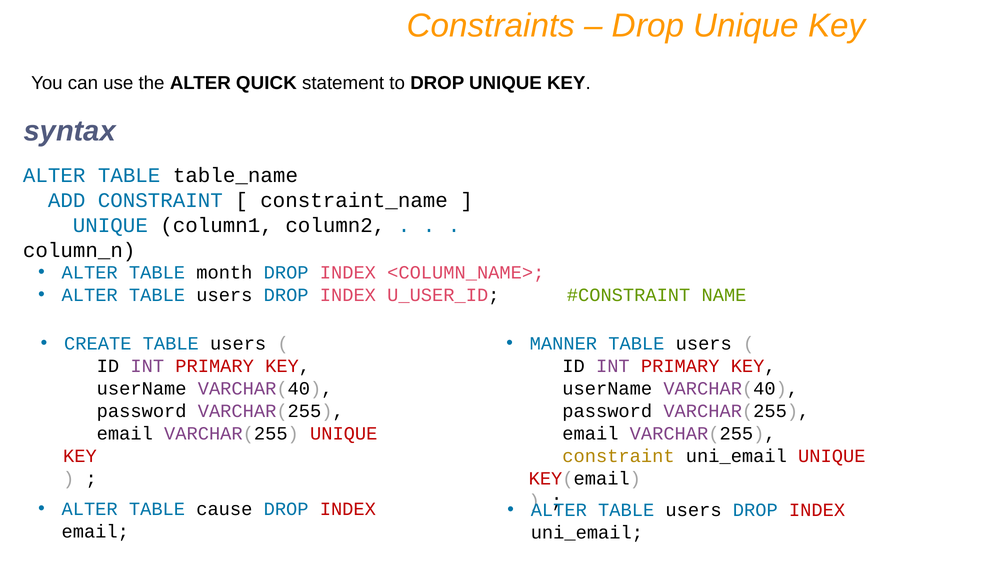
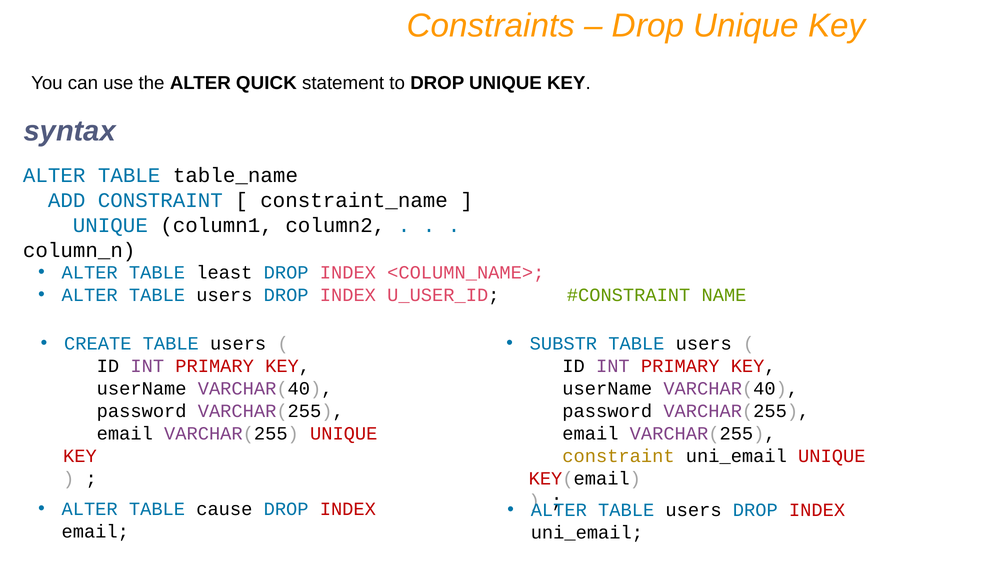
month: month -> least (224, 273)
MANNER: MANNER -> SUBSTR (563, 344)
